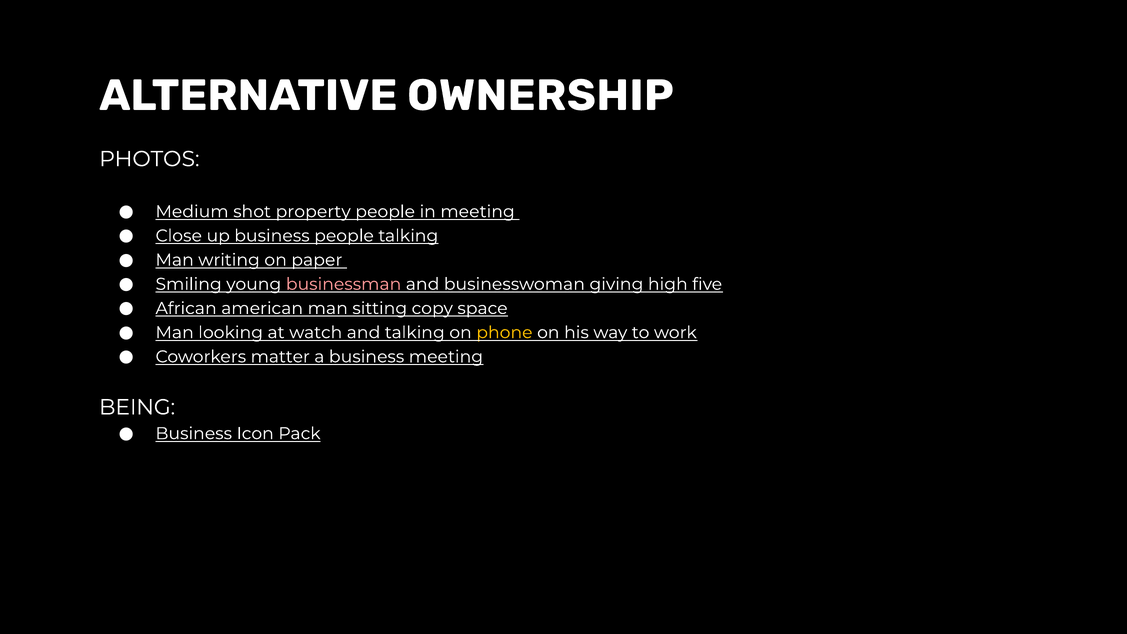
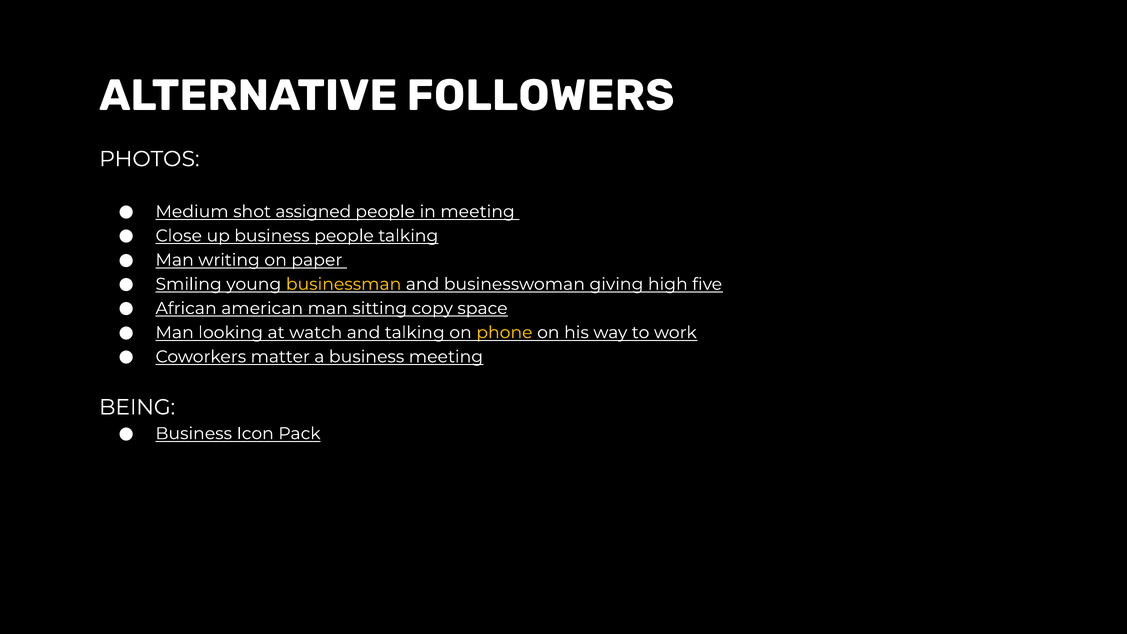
OWNERSHIP: OWNERSHIP -> FOLLOWERS (541, 95)
property: property -> assigned (313, 212)
businessman colour: pink -> yellow (344, 284)
